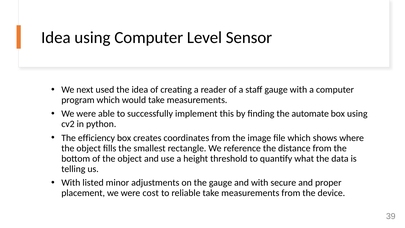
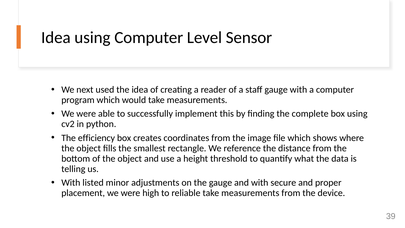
automate: automate -> complete (310, 114)
cost: cost -> high (151, 193)
